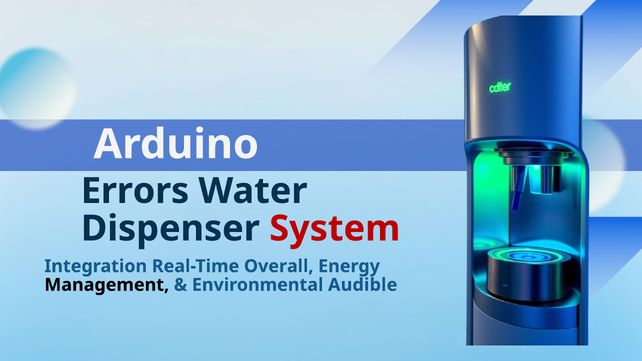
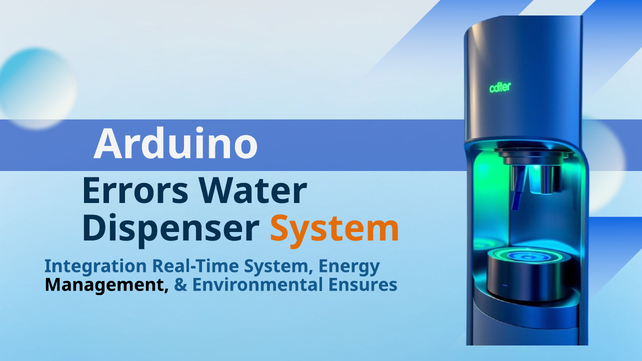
System colour: red -> orange (335, 229)
Real-Time Overall: Overall -> System (279, 266)
Audible: Audible -> Ensures (363, 285)
